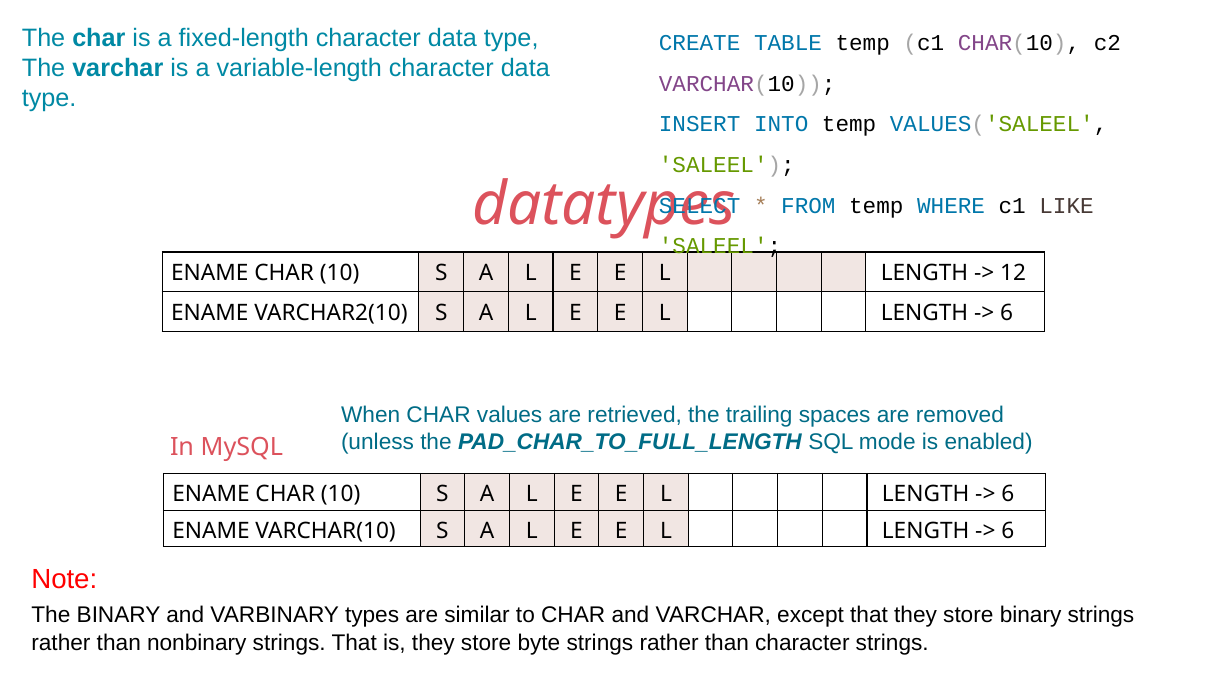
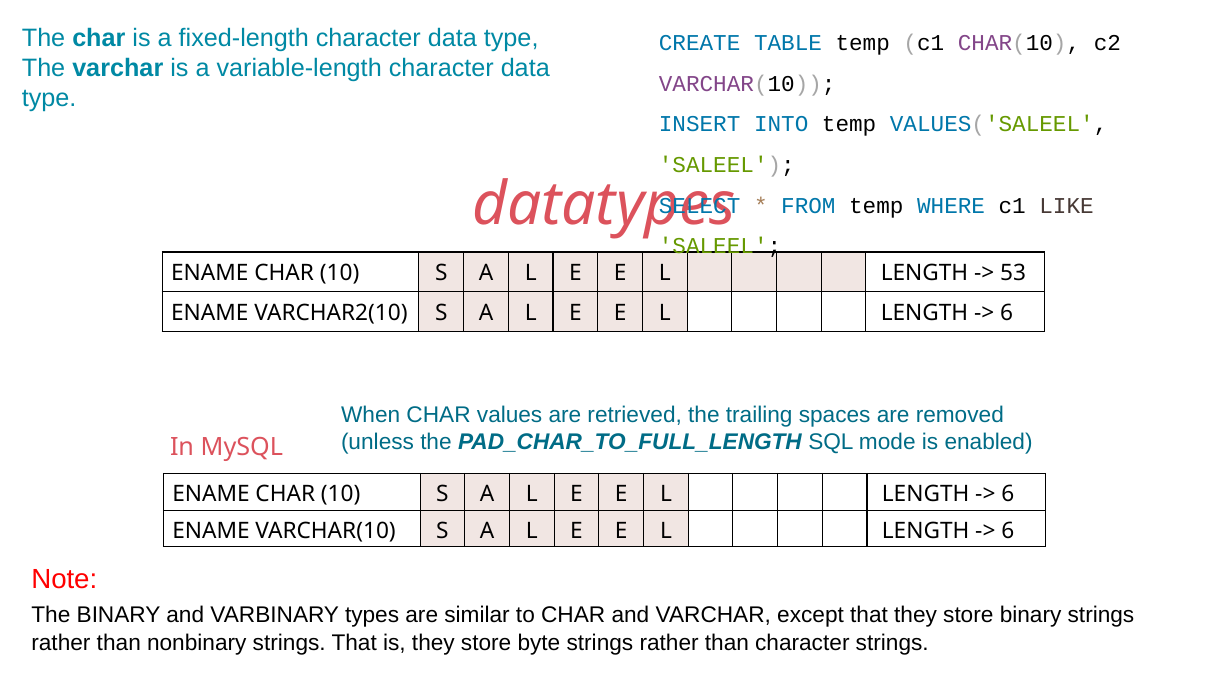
12: 12 -> 53 (1013, 273)
